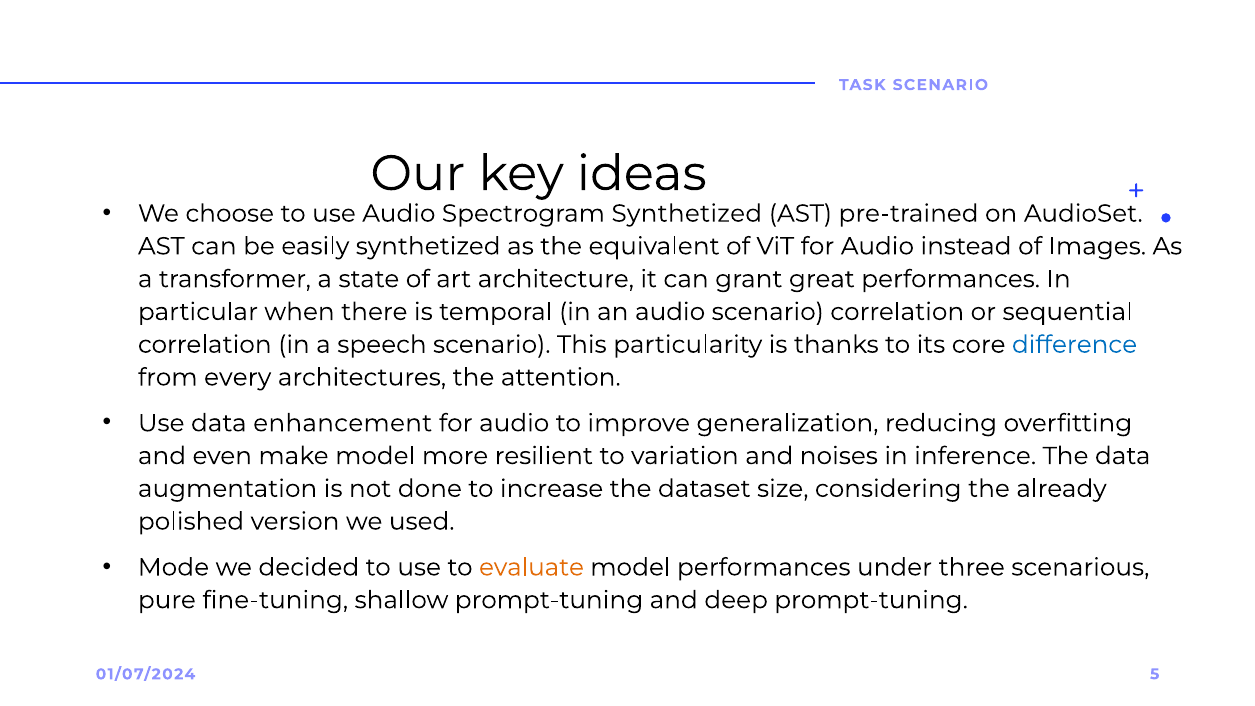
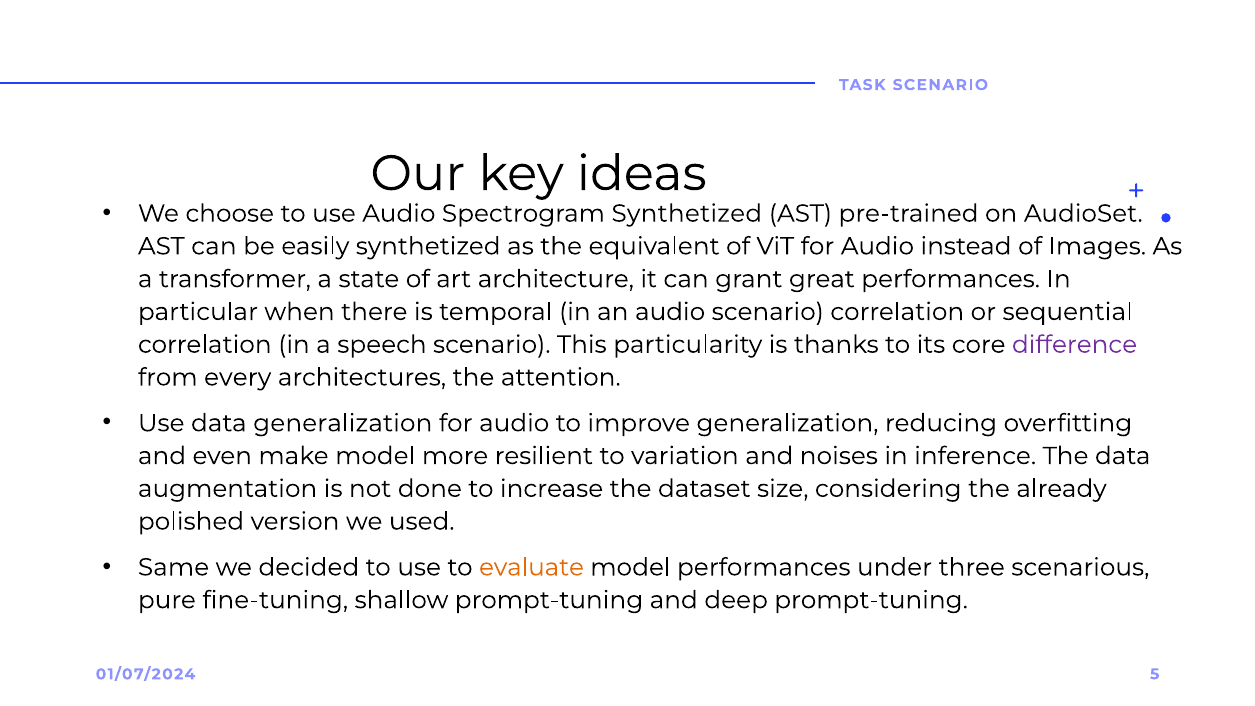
difference colour: blue -> purple (1075, 345)
data enhancement: enhancement -> generalization (343, 423)
Mode: Mode -> Same (174, 567)
